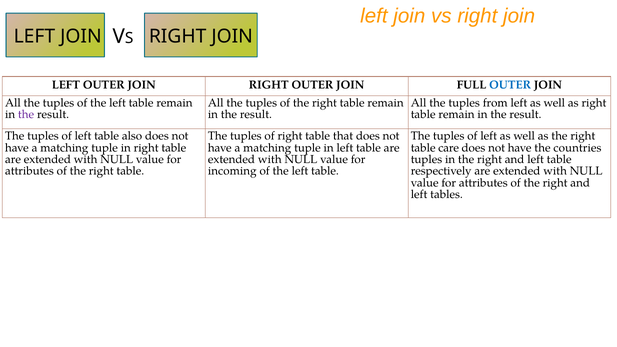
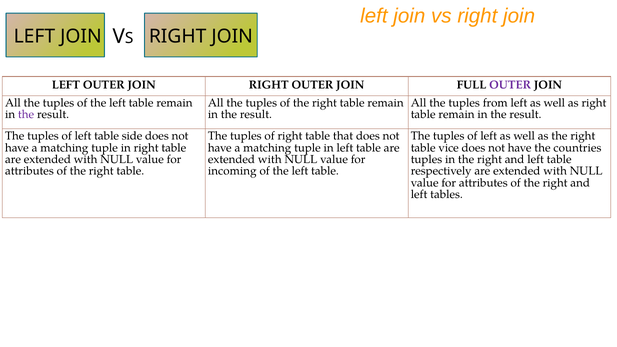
OUTER colour: blue -> purple (510, 85)
also: also -> side (132, 136)
care: care -> vice (449, 148)
